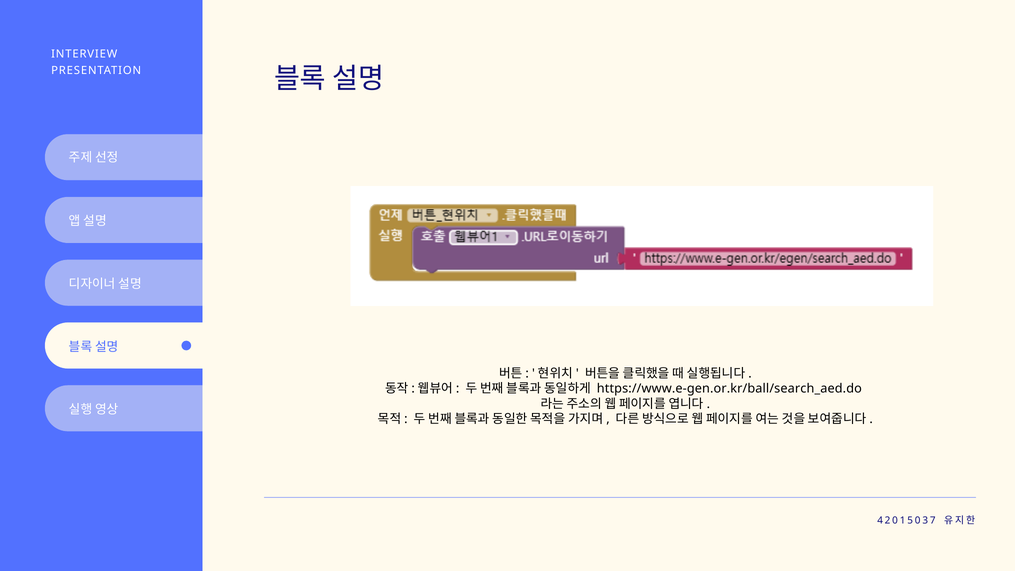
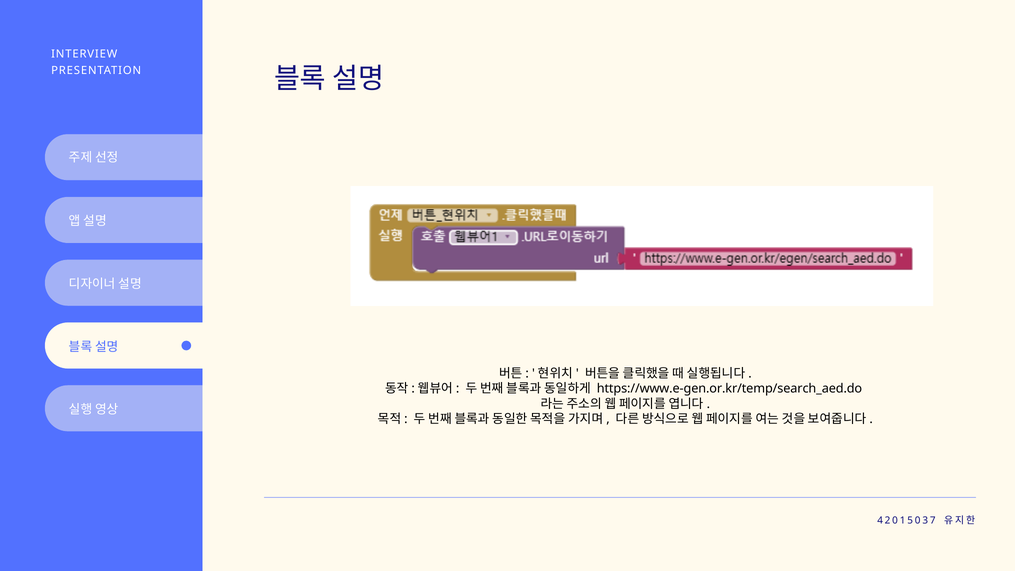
https://www.e-gen.or.kr/ball/search_aed.do: https://www.e-gen.or.kr/ball/search_aed.do -> https://www.e-gen.or.kr/temp/search_aed.do (729, 389)
